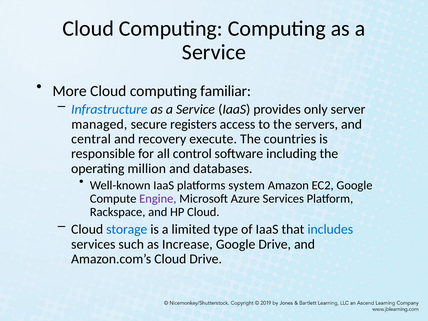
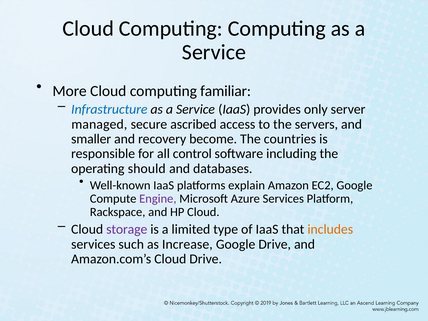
registers: registers -> ascribed (193, 124)
central: central -> smaller (91, 139)
execute: execute -> become (213, 139)
million: million -> should (147, 168)
system: system -> explain (247, 185)
storage colour: blue -> purple (127, 229)
includes colour: blue -> orange (330, 229)
